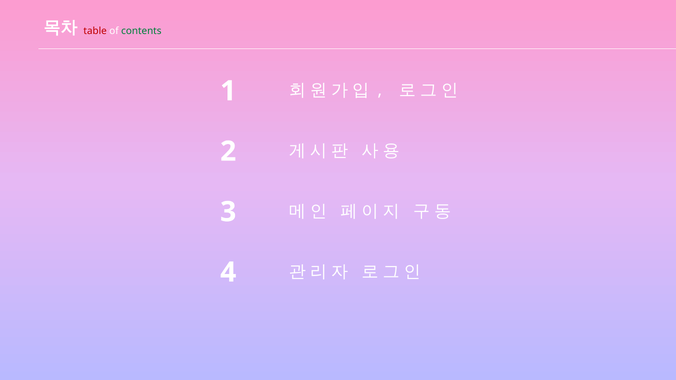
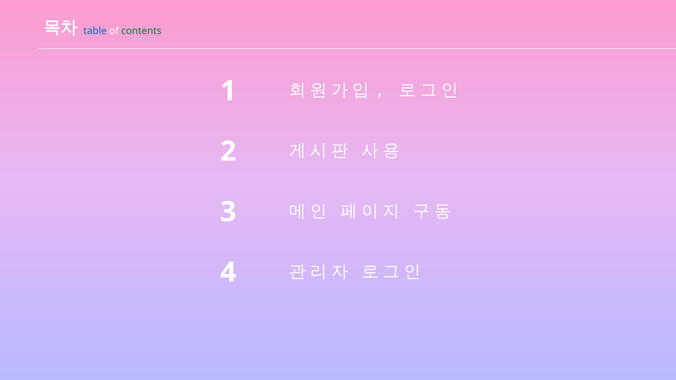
table colour: red -> blue (95, 31)
